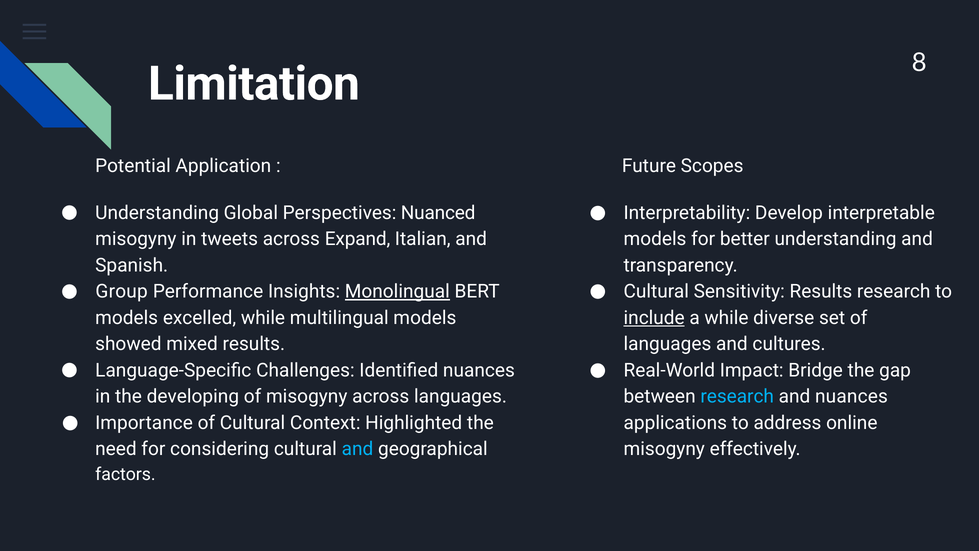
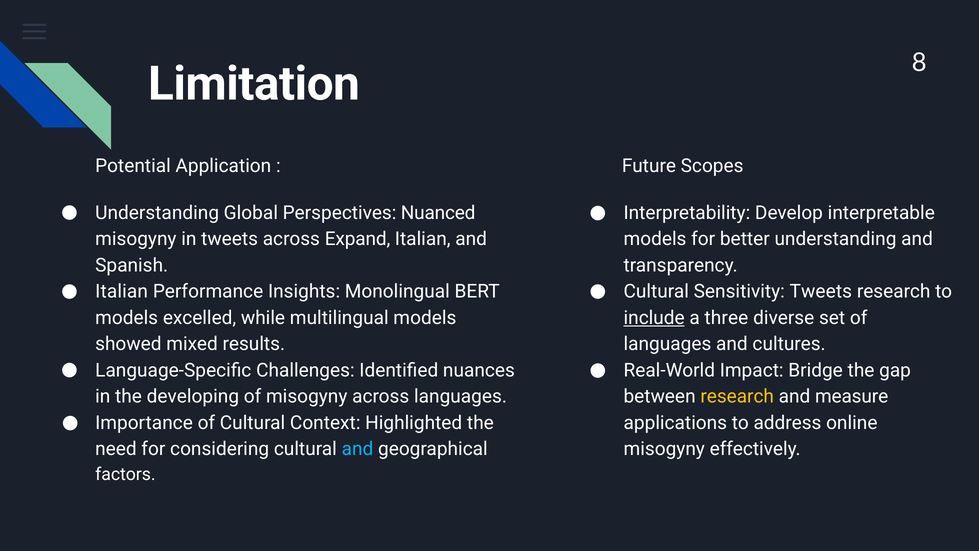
Group: Group -> Italian (122, 291)
Monolingual underline: present -> none (397, 291)
Sensitivity Results: Results -> Tweets (821, 291)
a while: while -> three (726, 318)
research colour: light blue -> yellow (737, 396)
and nuances: nuances -> measure (852, 396)
